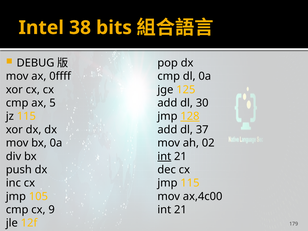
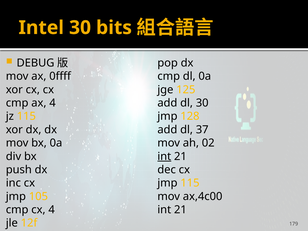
Intel 38: 38 -> 30 (80, 28)
ax 5: 5 -> 4 (53, 103)
128 underline: present -> none (190, 116)
cx 9: 9 -> 4 (52, 210)
